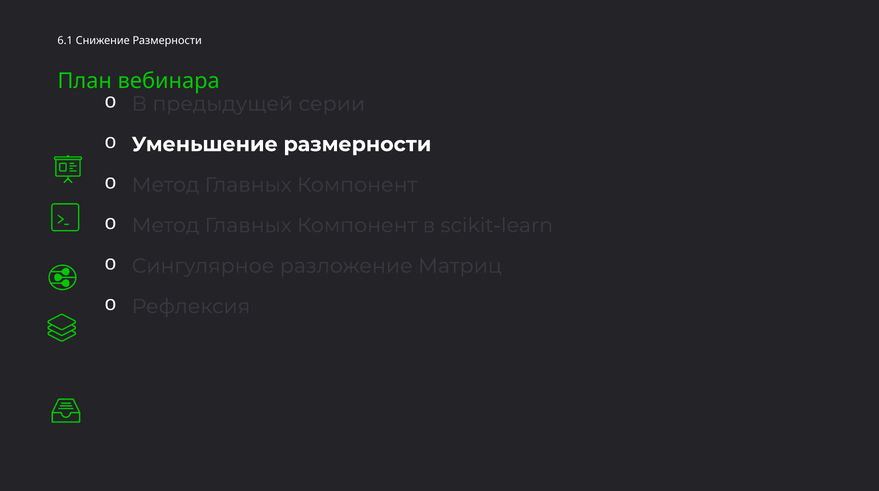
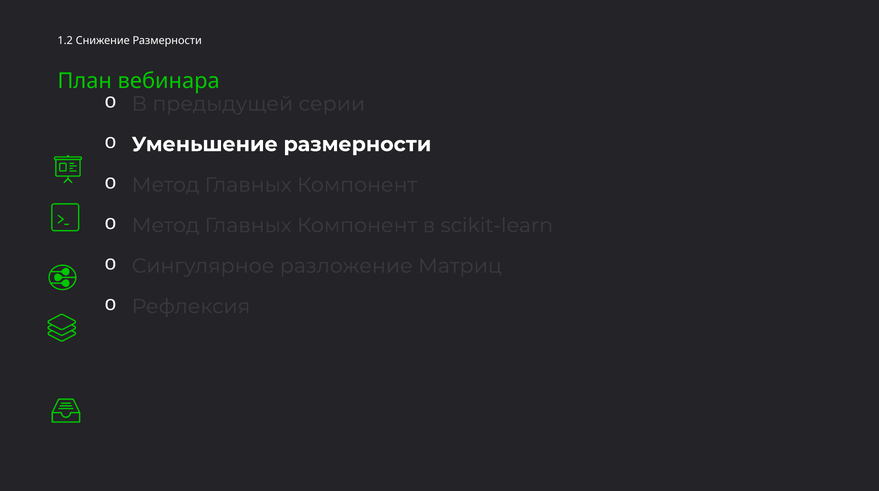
6.1: 6.1 -> 1.2 (65, 40)
